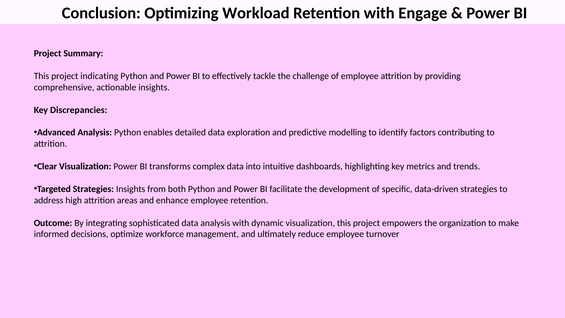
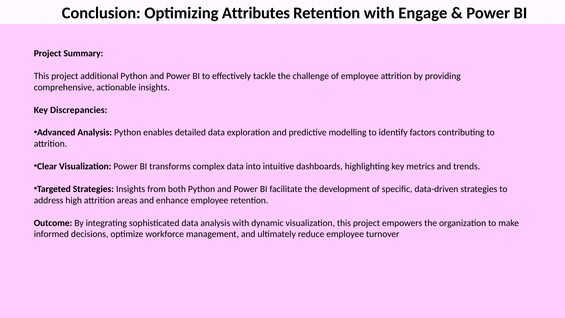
Workload: Workload -> Attributes (256, 13)
indicating: indicating -> additional (99, 76)
